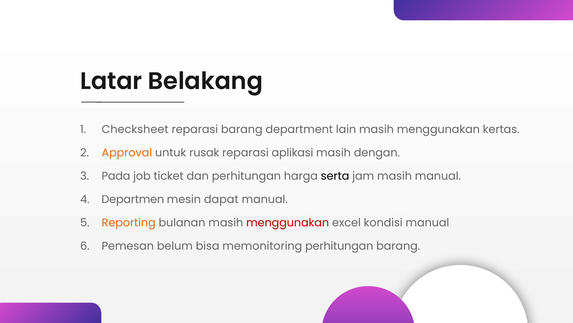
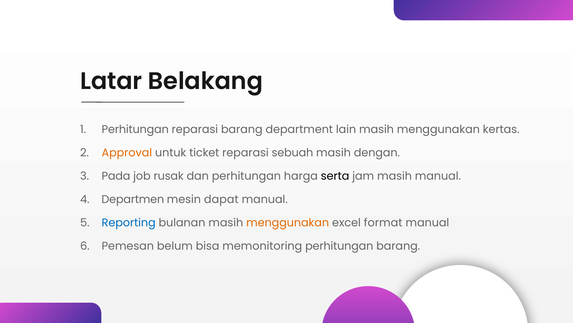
Checksheet: Checksheet -> Perhitungan (135, 129)
rusak: rusak -> ticket (204, 152)
aplikasi: aplikasi -> sebuah (292, 152)
ticket: ticket -> rusak (169, 176)
Reporting colour: orange -> blue (129, 222)
menggunakan colour: red -> orange (288, 222)
kondisi: kondisi -> format (383, 222)
